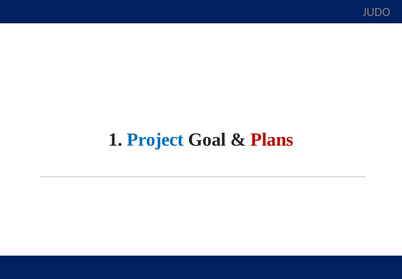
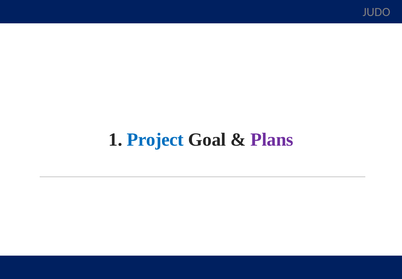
Plans colour: red -> purple (272, 139)
